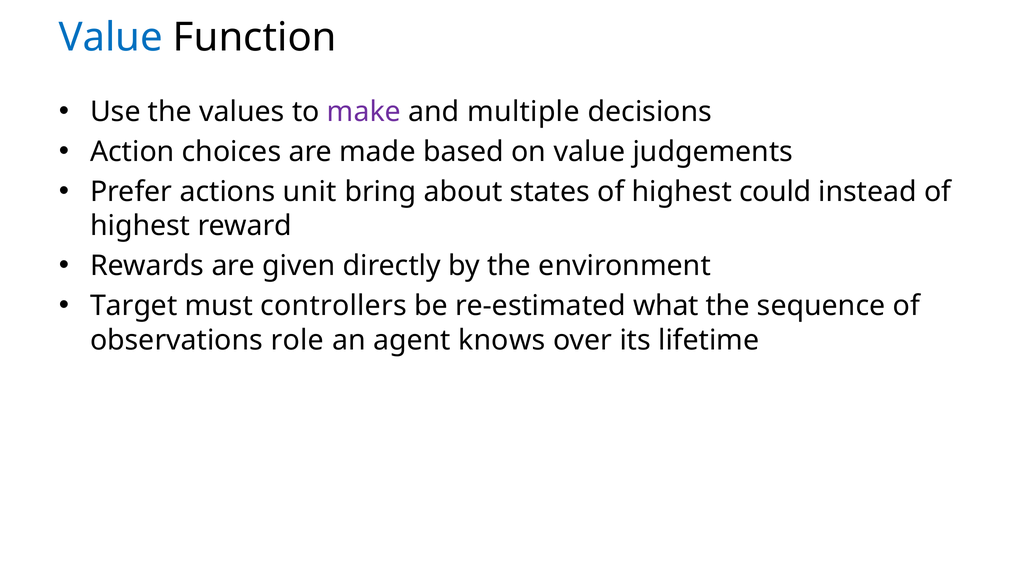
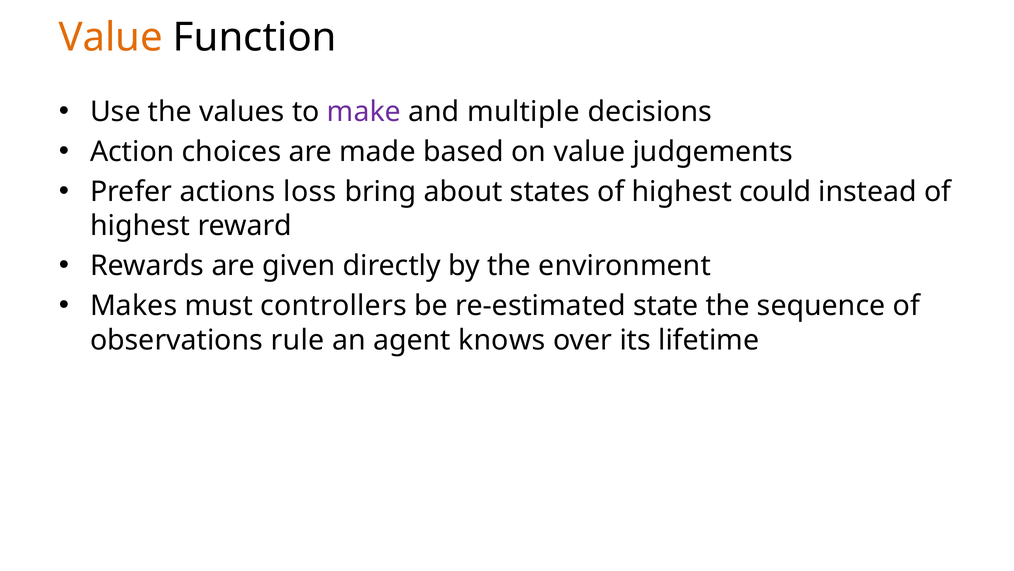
Value colour: blue -> orange (111, 38)
unit: unit -> loss (310, 192)
Target: Target -> Makes (134, 306)
what: what -> state (666, 306)
role: role -> rule (297, 340)
